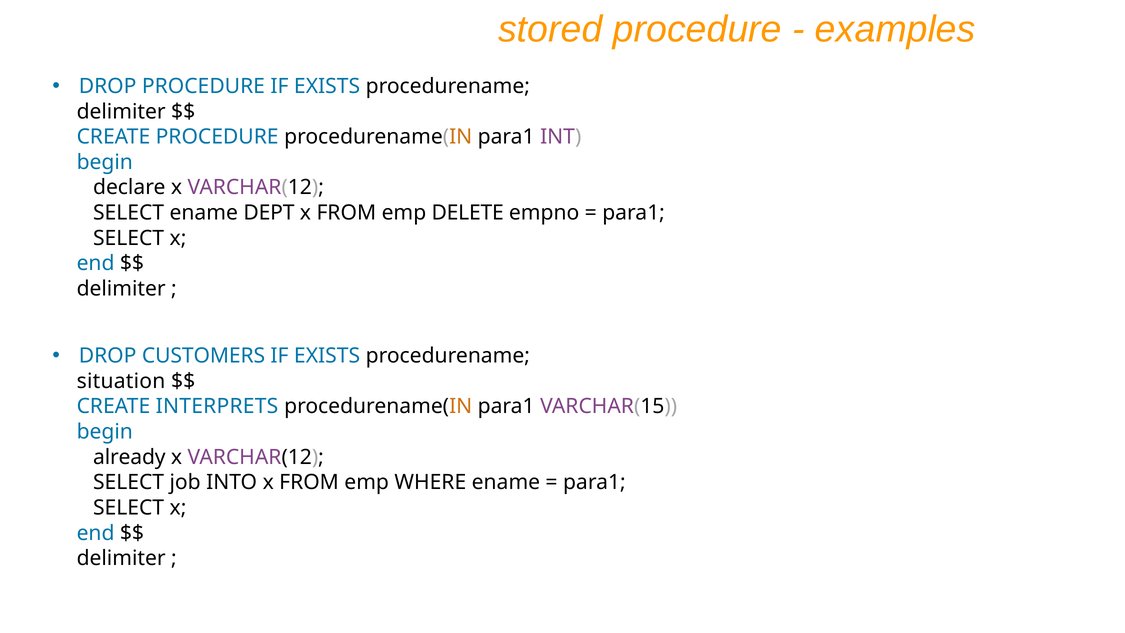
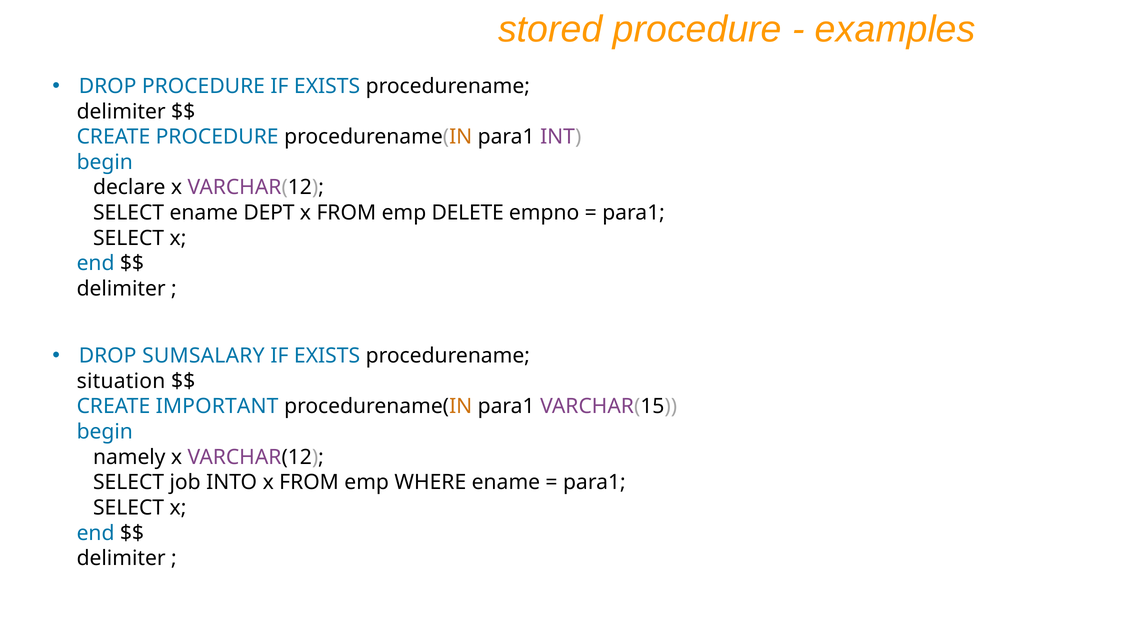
CUSTOMERS: CUSTOMERS -> SUMSALARY (203, 356)
INTERPRETS: INTERPRETS -> IMPORTANT (217, 406)
already: already -> namely (129, 457)
